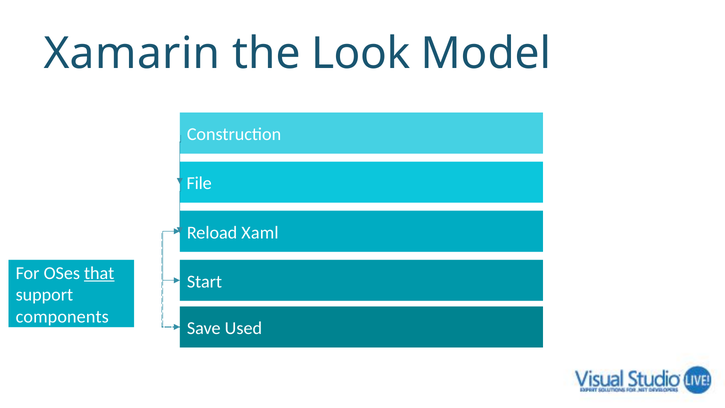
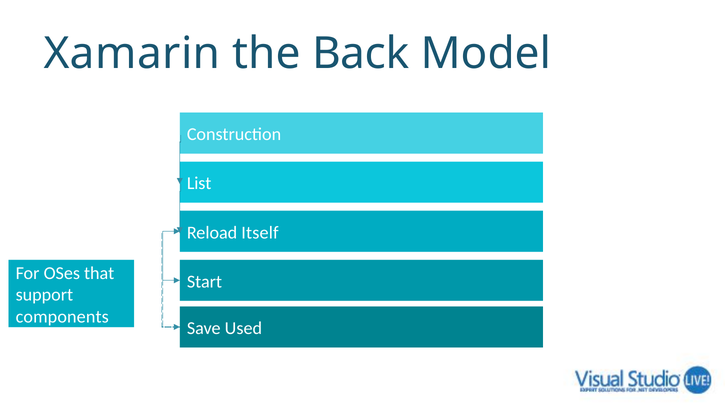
Look: Look -> Back (361, 53)
File: File -> List (199, 183)
Xaml: Xaml -> Itself (260, 232)
that underline: present -> none (99, 273)
